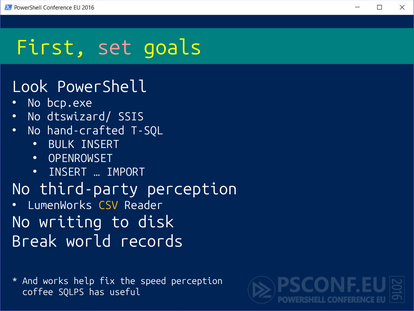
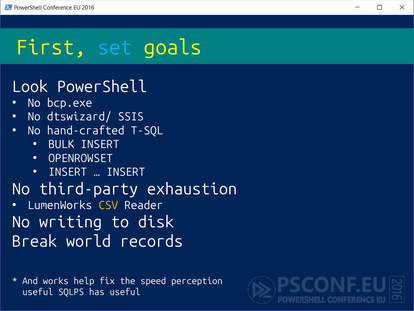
set colour: pink -> light blue (115, 47)
IMPORT: IMPORT -> INSERT (126, 172)
third-party perception: perception -> exhaustion (192, 189)
coffee: coffee -> useful (38, 292)
